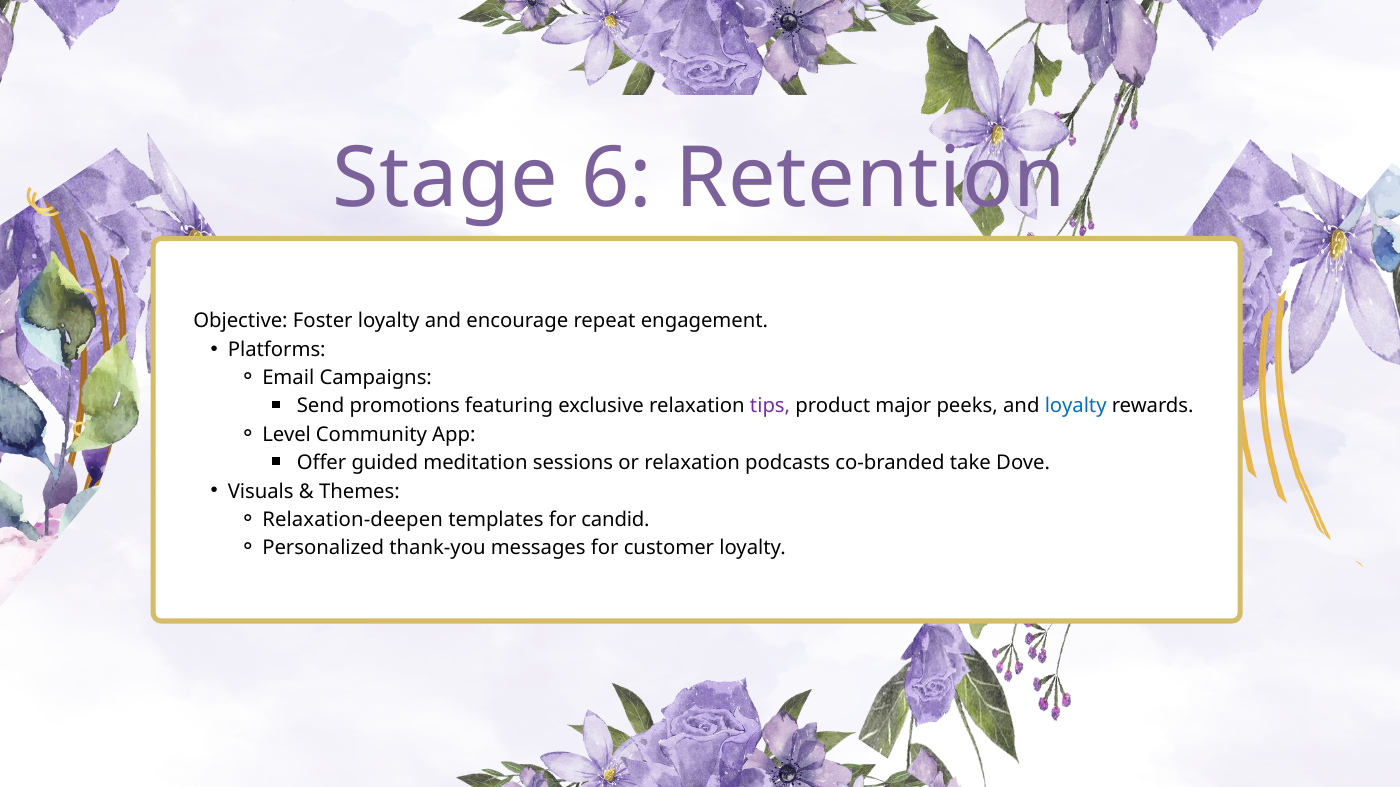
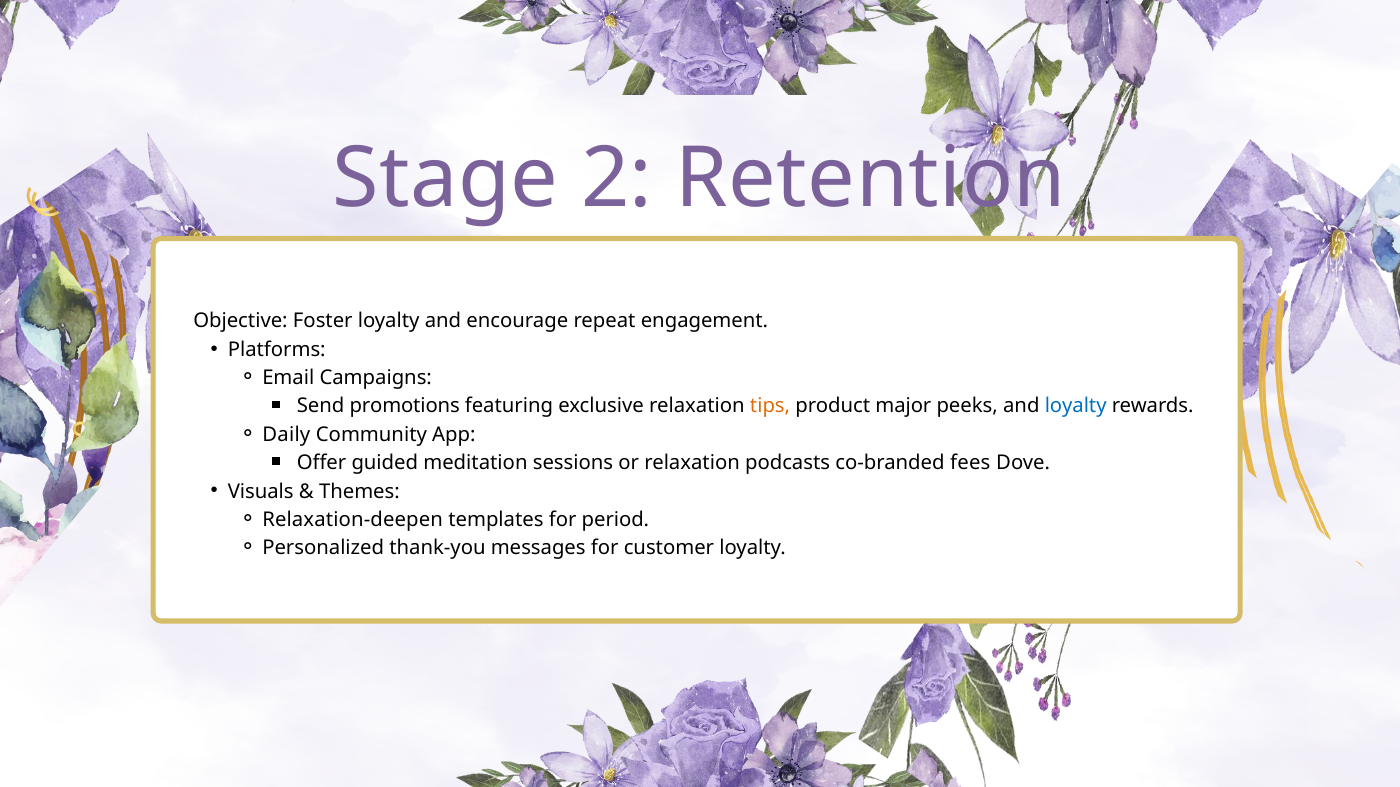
6: 6 -> 2 (617, 179)
tips colour: purple -> orange (770, 407)
Level: Level -> Daily (286, 435)
take: take -> fees (970, 463)
candid: candid -> period (615, 520)
